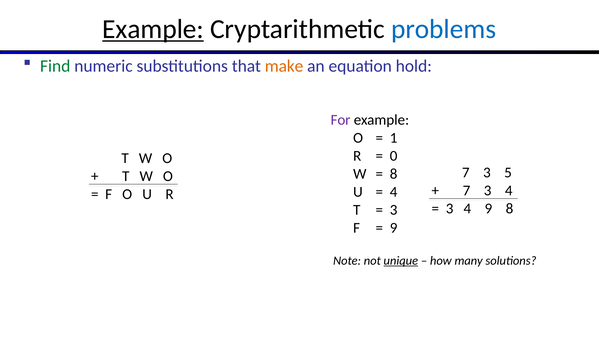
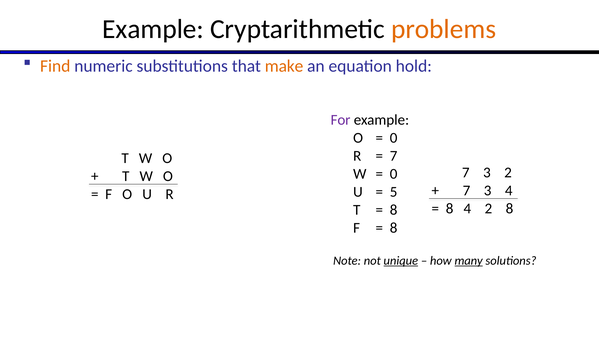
Example underline: present -> none (153, 29)
problems colour: blue -> orange (444, 29)
Find colour: green -> orange (55, 66)
1: 1 -> 0 (394, 138)
0: 0 -> 7 (394, 156)
3 5: 5 -> 2 (508, 172)
8: 8 -> 0 (394, 174)
4: 4 -> 5 (394, 192)
3: 3 -> 8 (450, 208)
4 9: 9 -> 2 (488, 208)
3: 3 -> 8 (394, 210)
9: 9 -> 8 (394, 228)
many underline: none -> present (469, 261)
